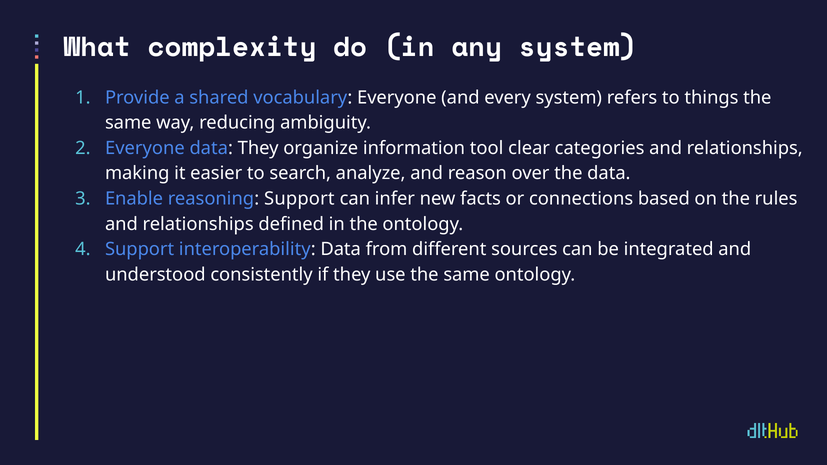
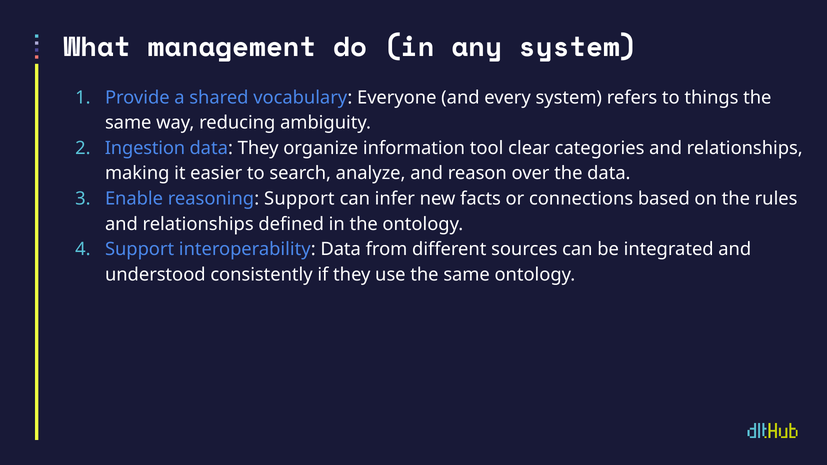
complexity: complexity -> management (232, 47)
Everyone: Everyone -> Ingestion (145, 148)
